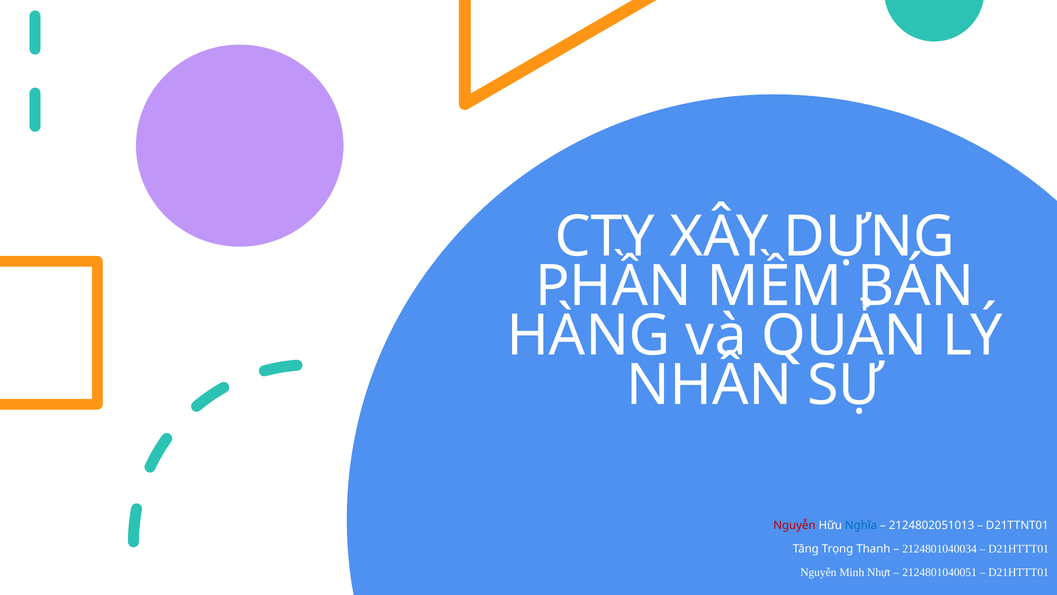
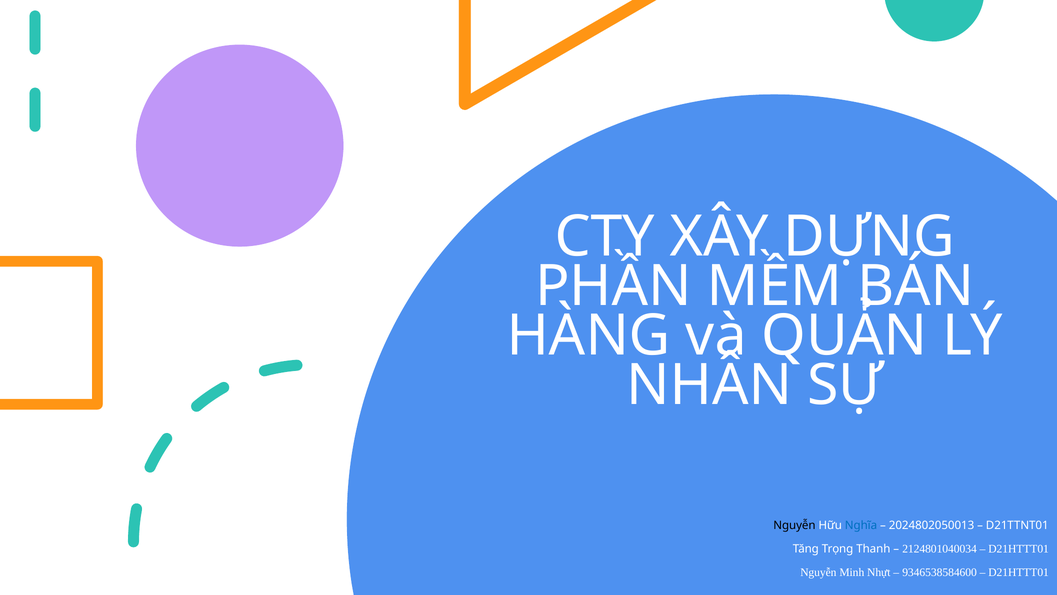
Nguyễn colour: red -> black (794, 525)
2124802051013: 2124802051013 -> 2024802050013 (932, 525)
2124801040051: 2124801040051 -> 9346538584600 (940, 572)
